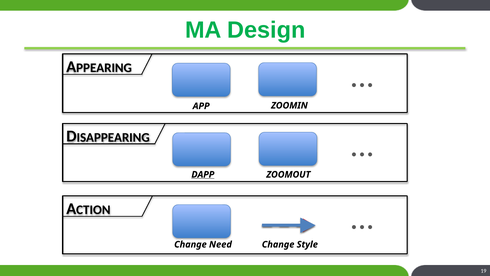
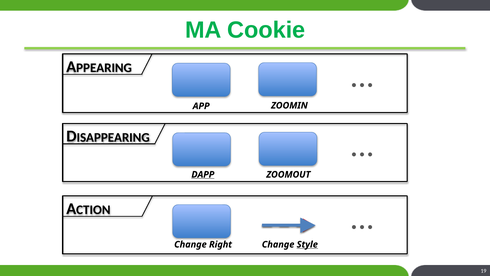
Design: Design -> Cookie (266, 30)
Need: Need -> Right (221, 244)
Style underline: none -> present (307, 244)
